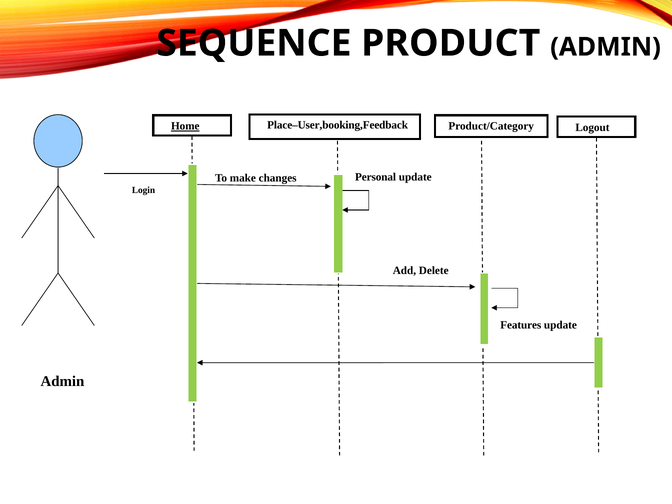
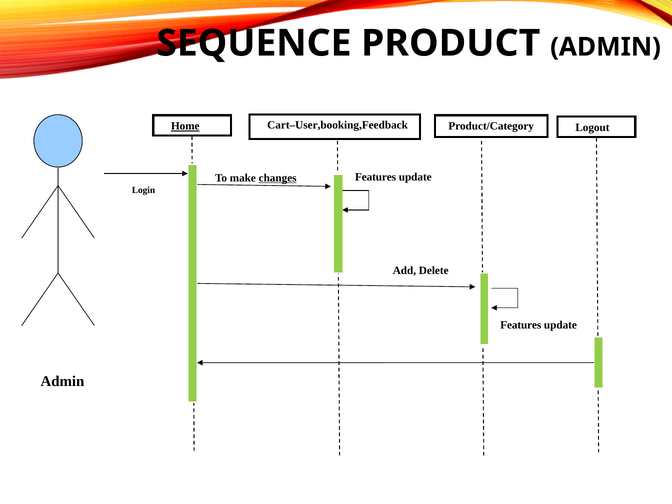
Place–User,booking,Feedback: Place–User,booking,Feedback -> Cart–User,booking,Feedback (338, 125)
Personal: Personal -> Features (376, 177)
changes underline: none -> present (278, 178)
